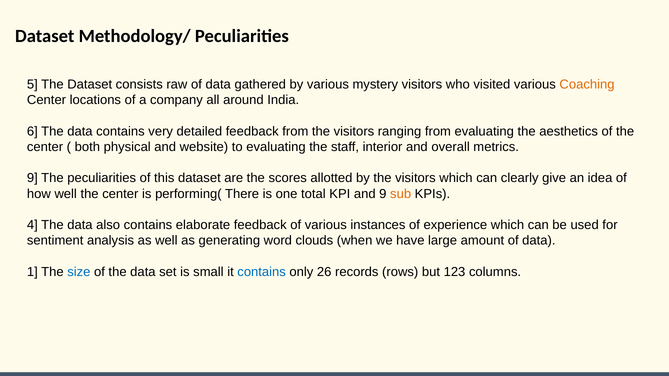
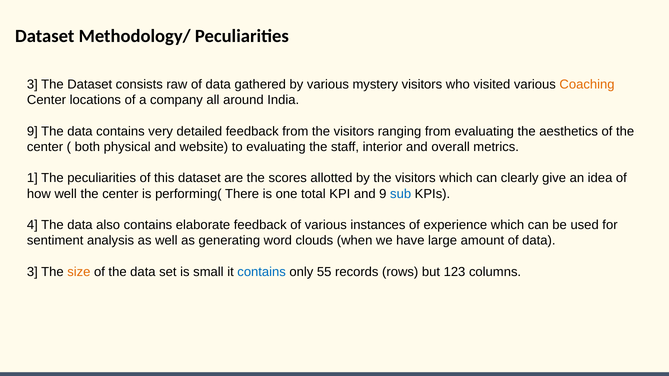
5: 5 -> 3 (32, 85)
6: 6 -> 9 (32, 131)
9: 9 -> 1 (32, 178)
sub colour: orange -> blue (401, 194)
1: 1 -> 3 (32, 272)
size colour: blue -> orange (79, 272)
26: 26 -> 55 (324, 272)
